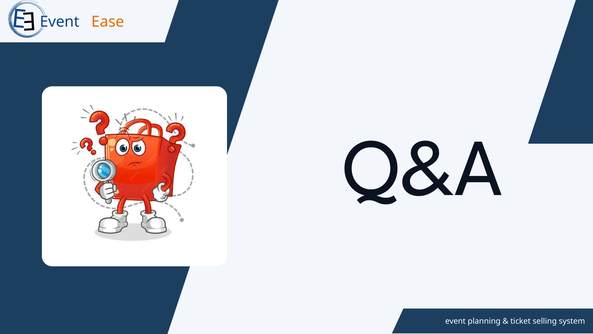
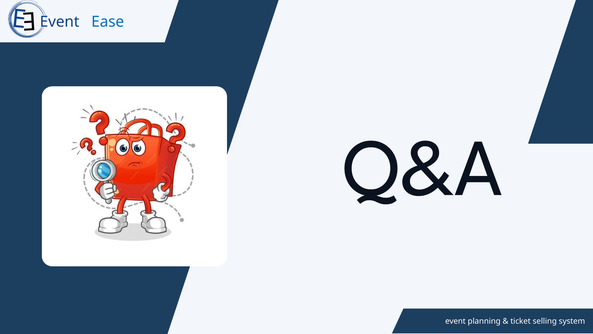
Ease colour: orange -> blue (108, 22)
